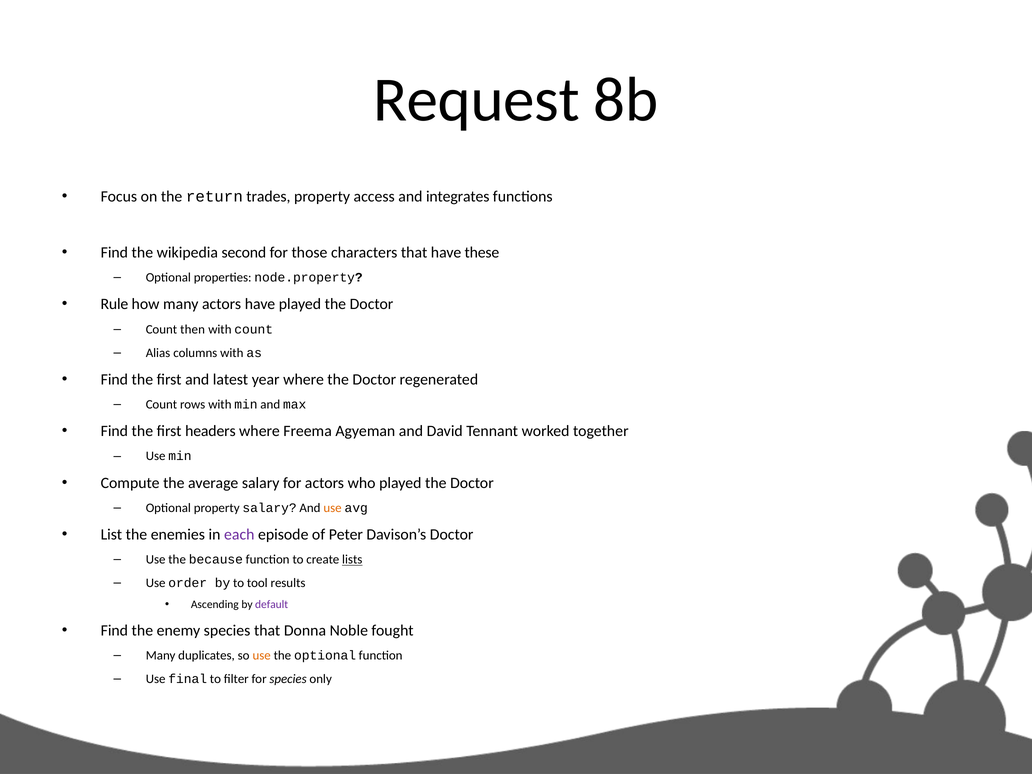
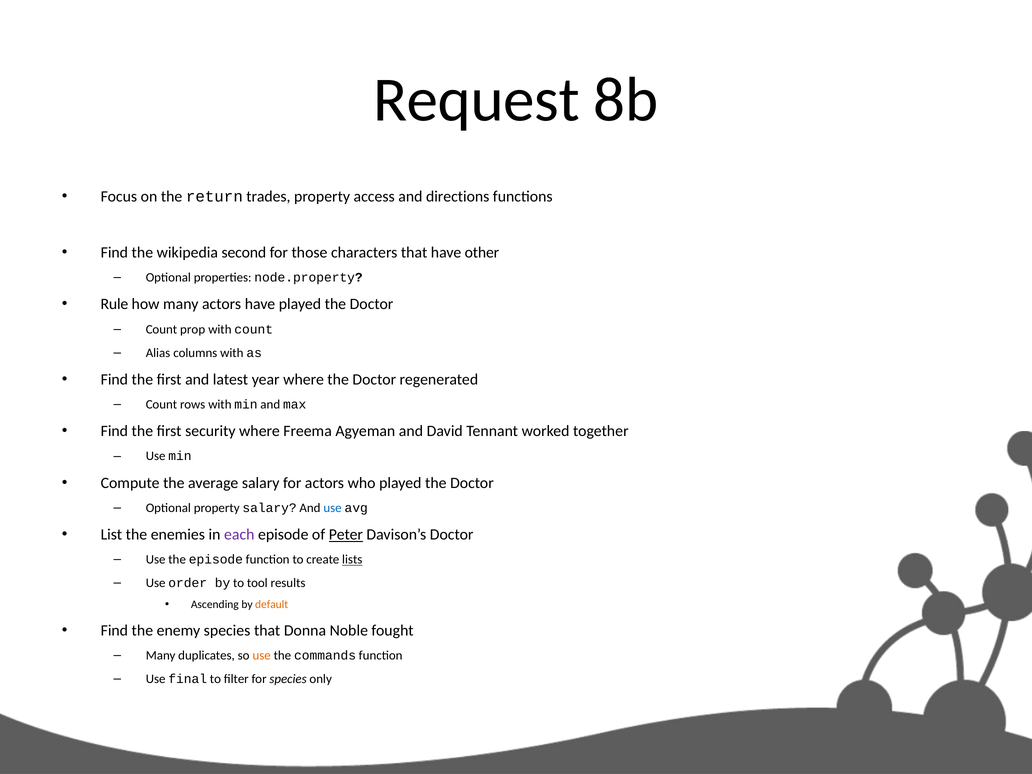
integrates: integrates -> directions (458, 196)
these: these -> other (482, 253)
then: then -> prop (193, 329)
headers: headers -> security (210, 431)
use colour: orange -> blue (333, 508)
Peter underline: none -> present (346, 535)
the because: because -> episode (216, 560)
default colour: purple -> orange (272, 605)
the optional: optional -> commands (325, 655)
